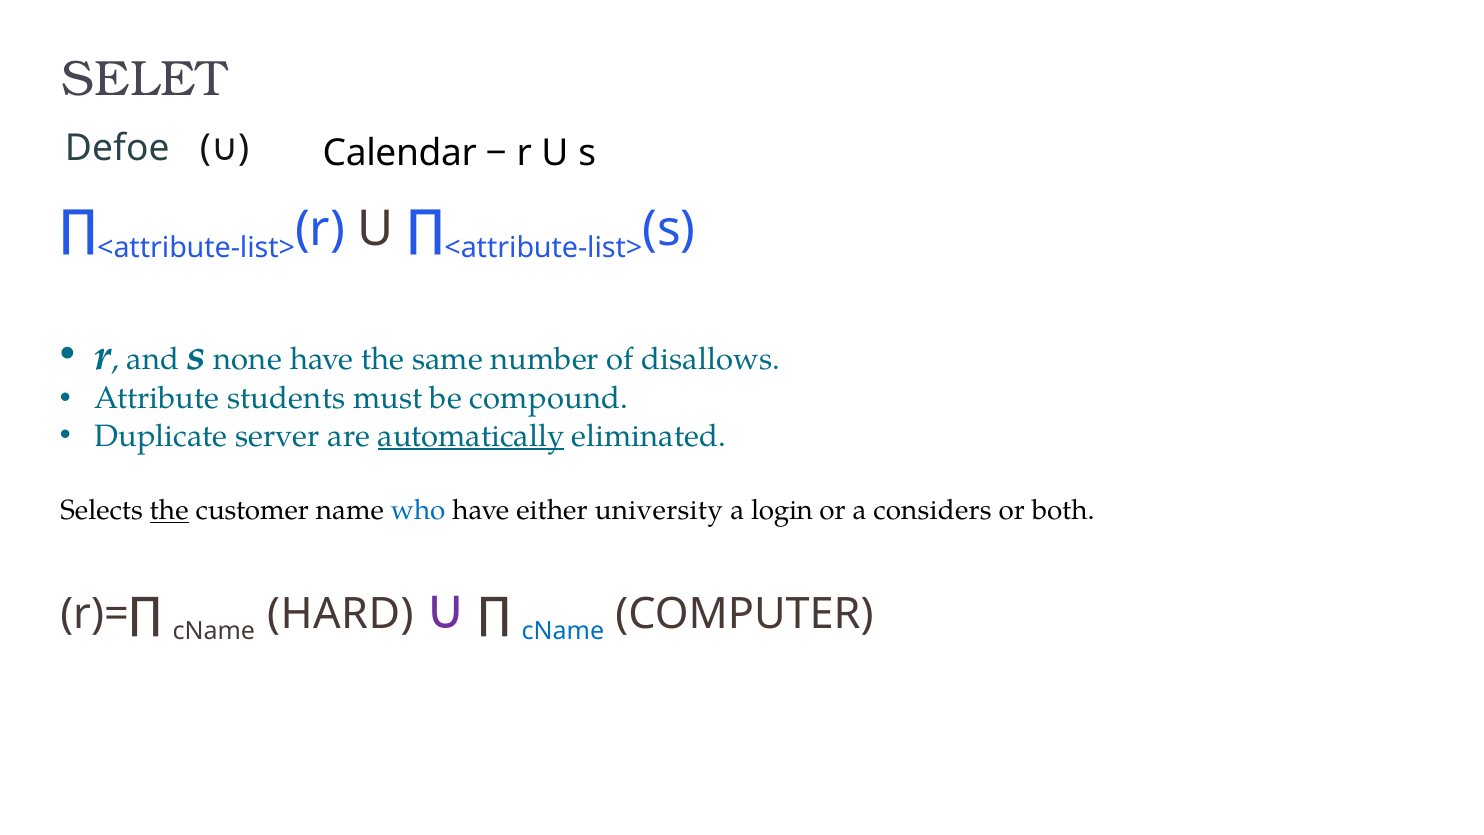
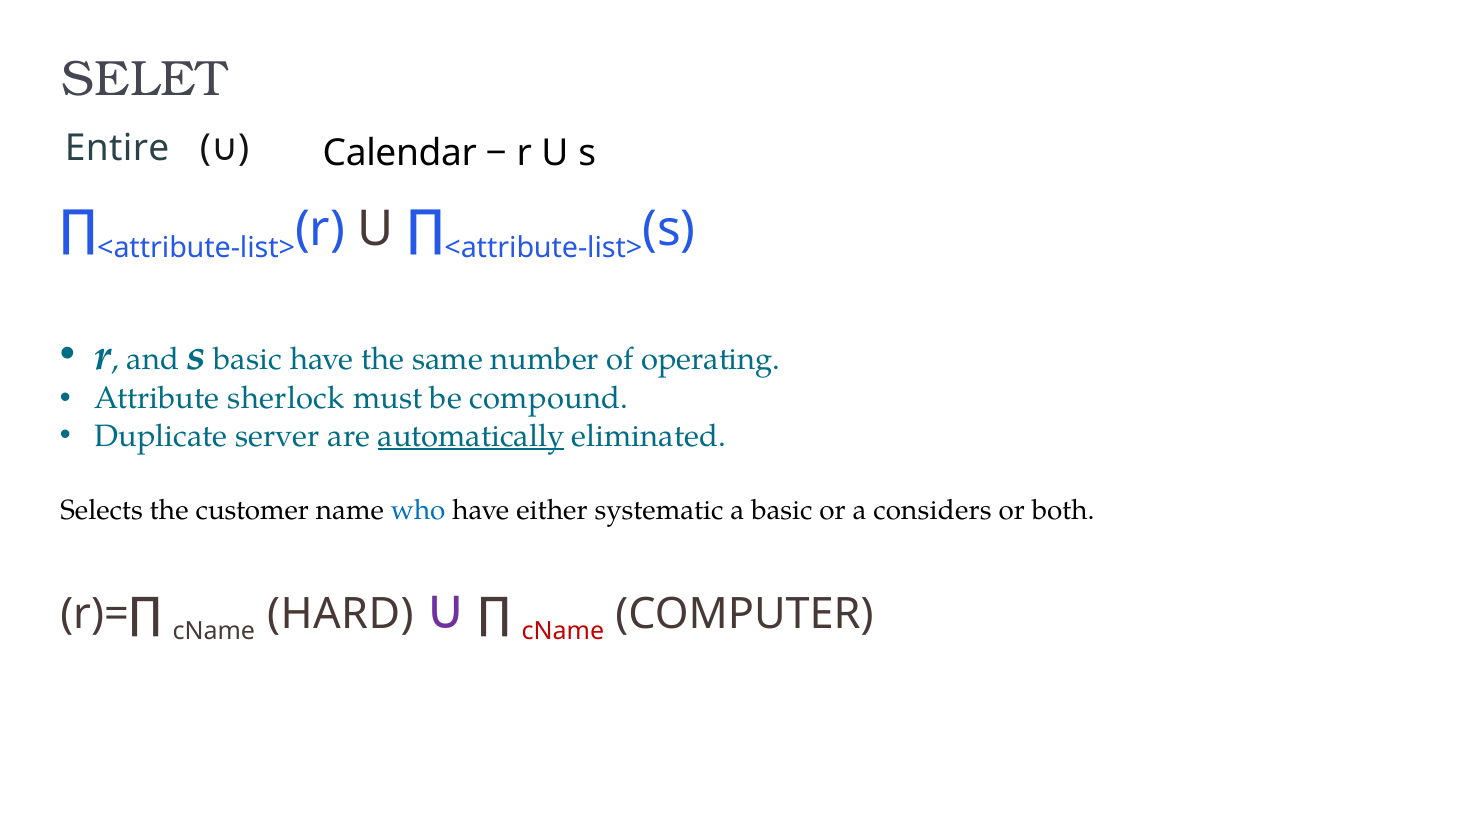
Defoe: Defoe -> Entire (117, 148)
s none: none -> basic (248, 359)
disallows: disallows -> operating (711, 359)
students: students -> sherlock (286, 399)
the underline: present -> none (169, 510)
university: university -> systematic (659, 510)
a login: login -> basic (782, 510)
cName colour: blue -> red (563, 631)
